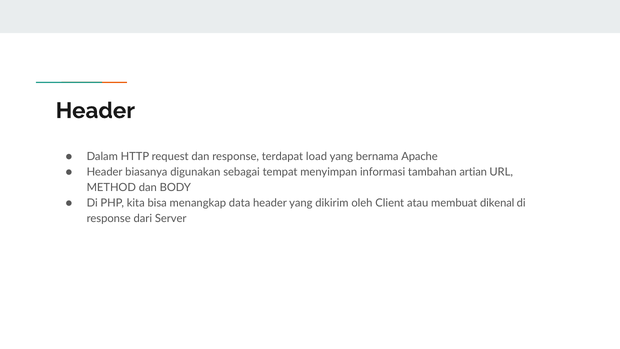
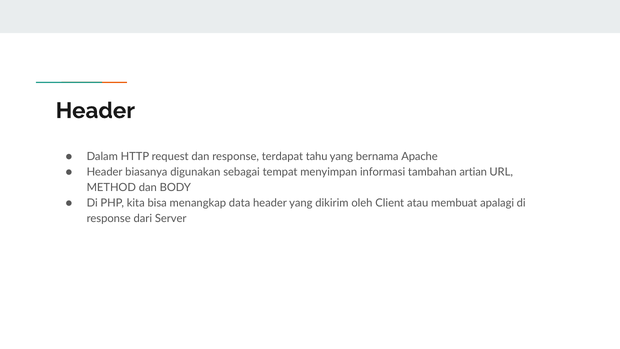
load: load -> tahu (317, 157)
dikenal: dikenal -> apalagi (497, 203)
